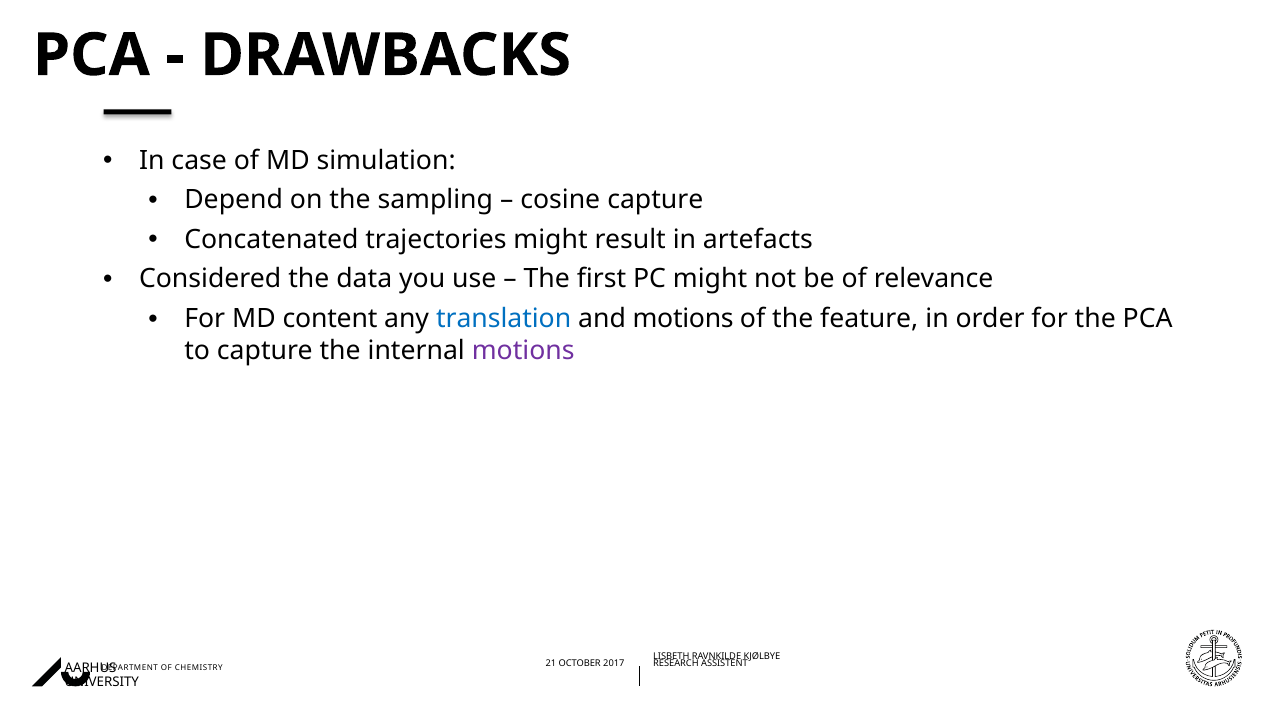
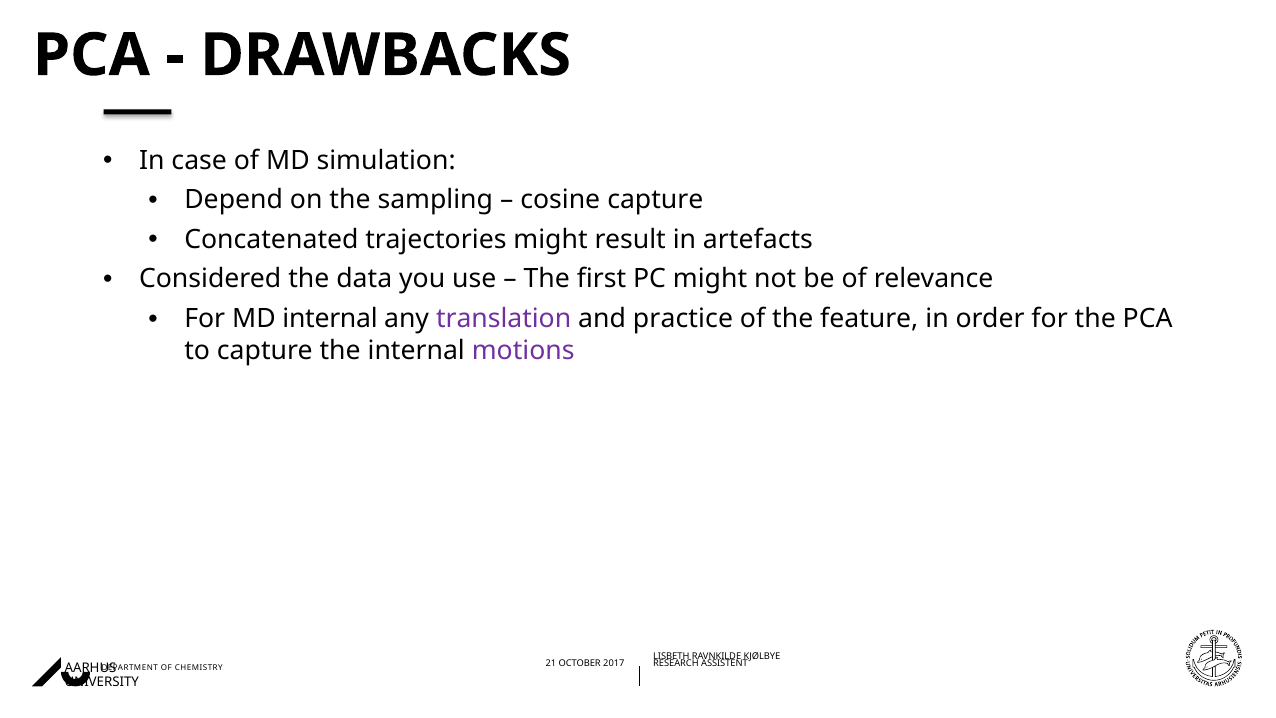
MD content: content -> internal (330, 319)
translation colour: blue -> purple (504, 319)
and motions: motions -> practice (683, 319)
